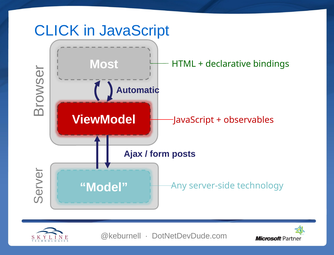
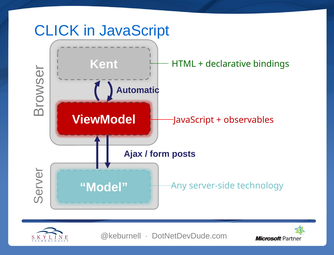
Most: Most -> Kent (104, 64)
